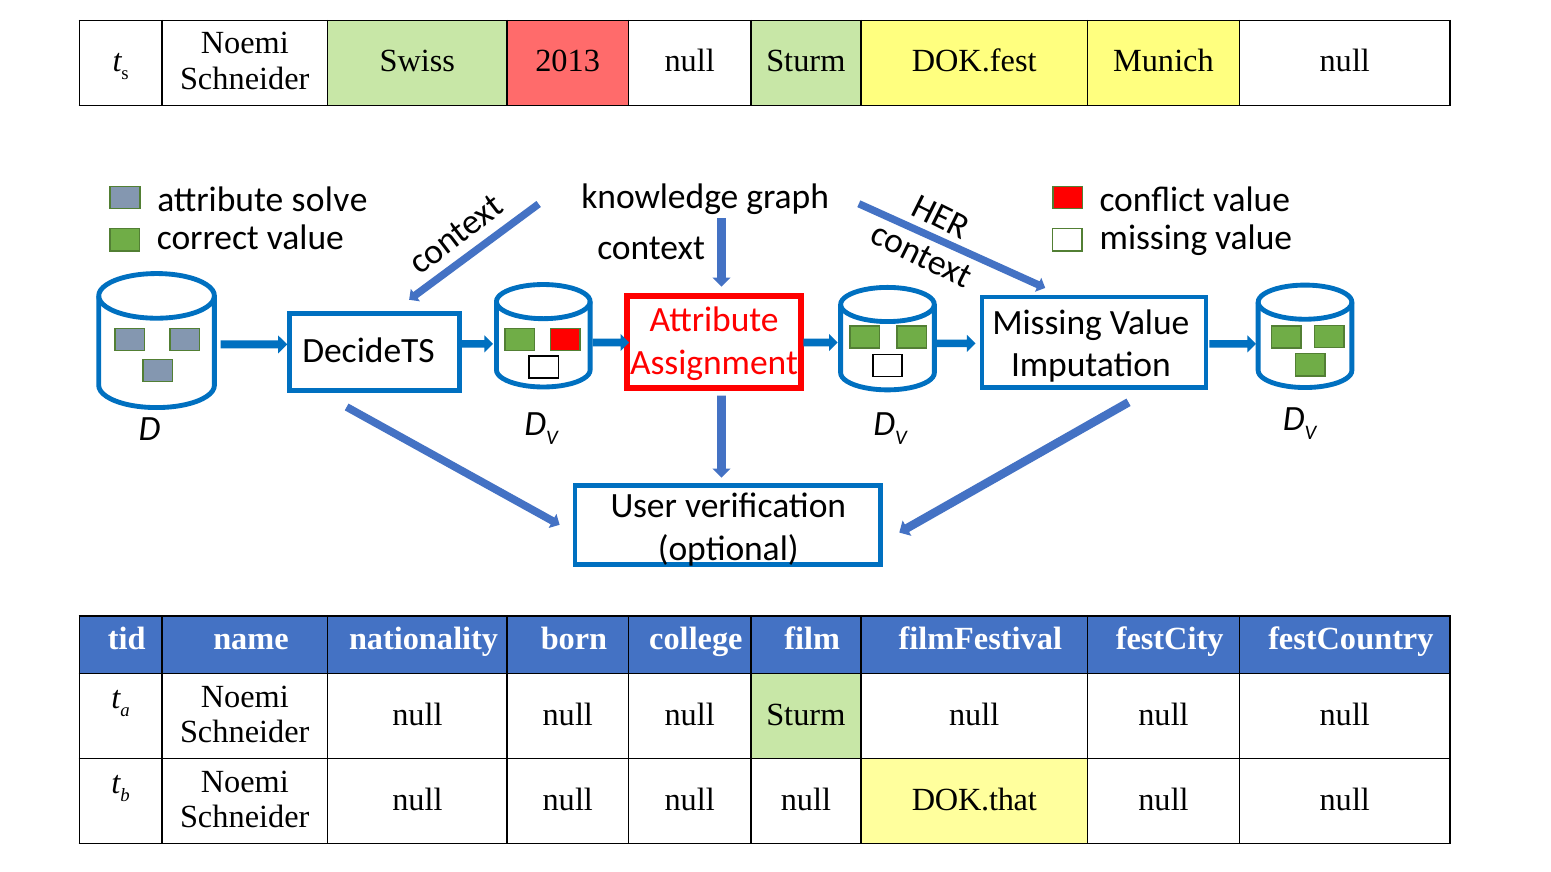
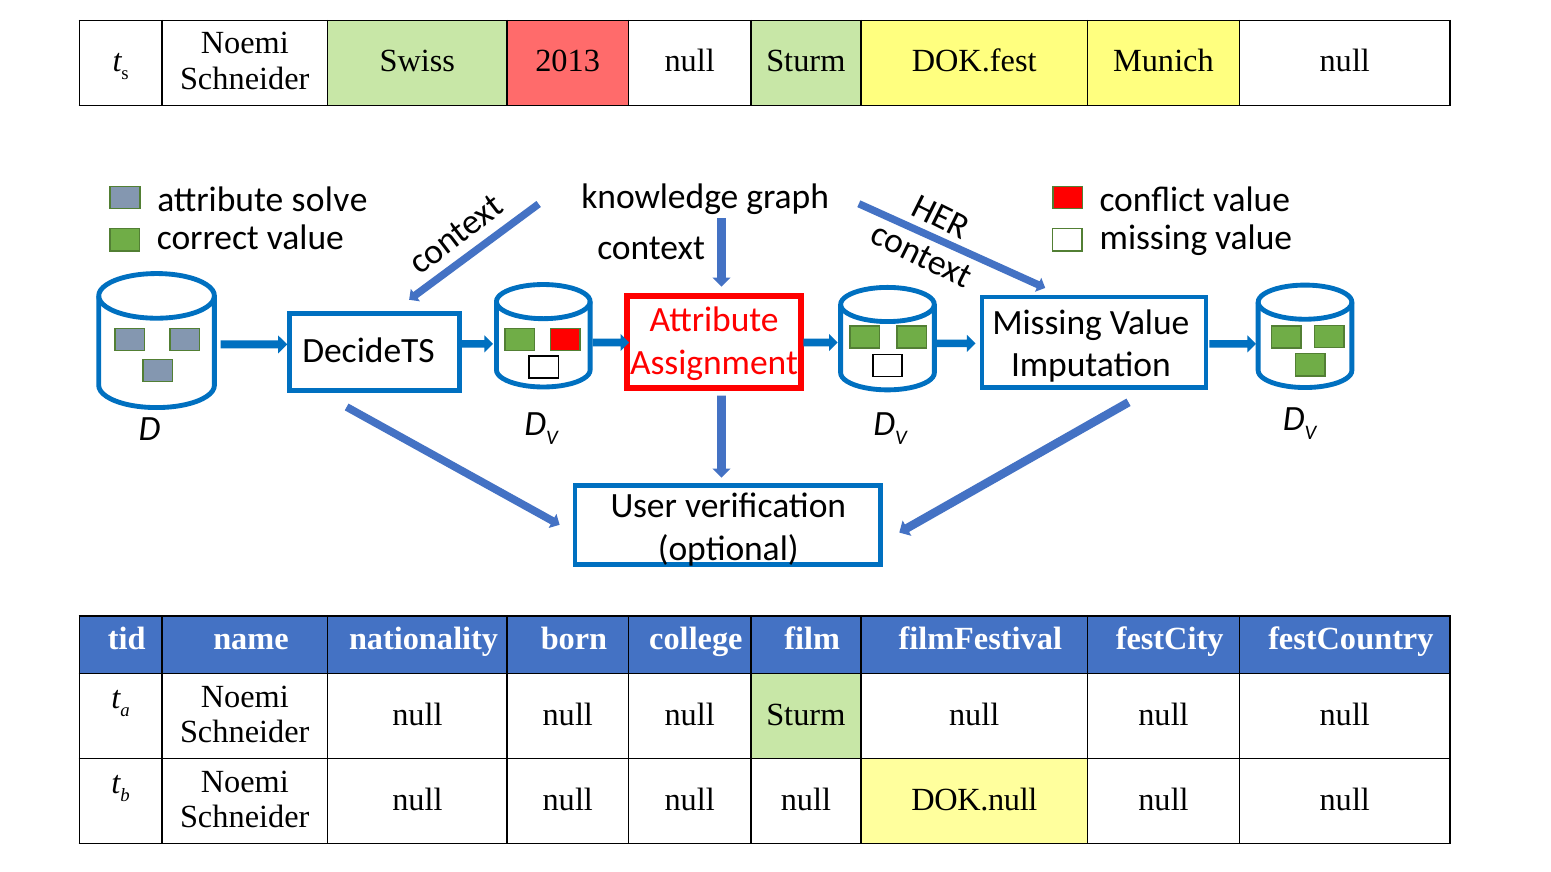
DOK.that: DOK.that -> DOK.null (974, 800)
